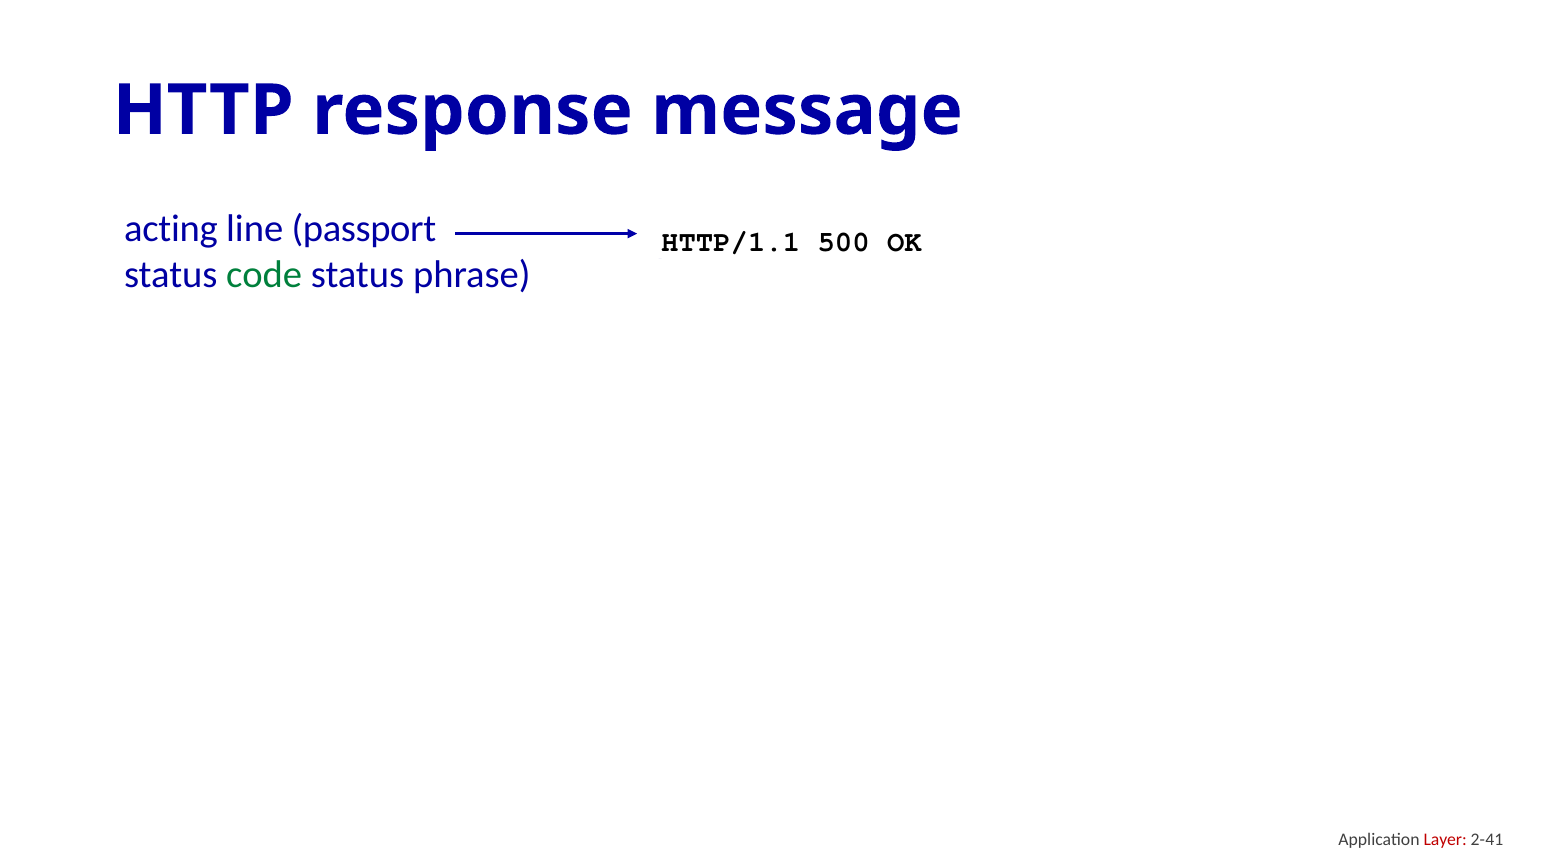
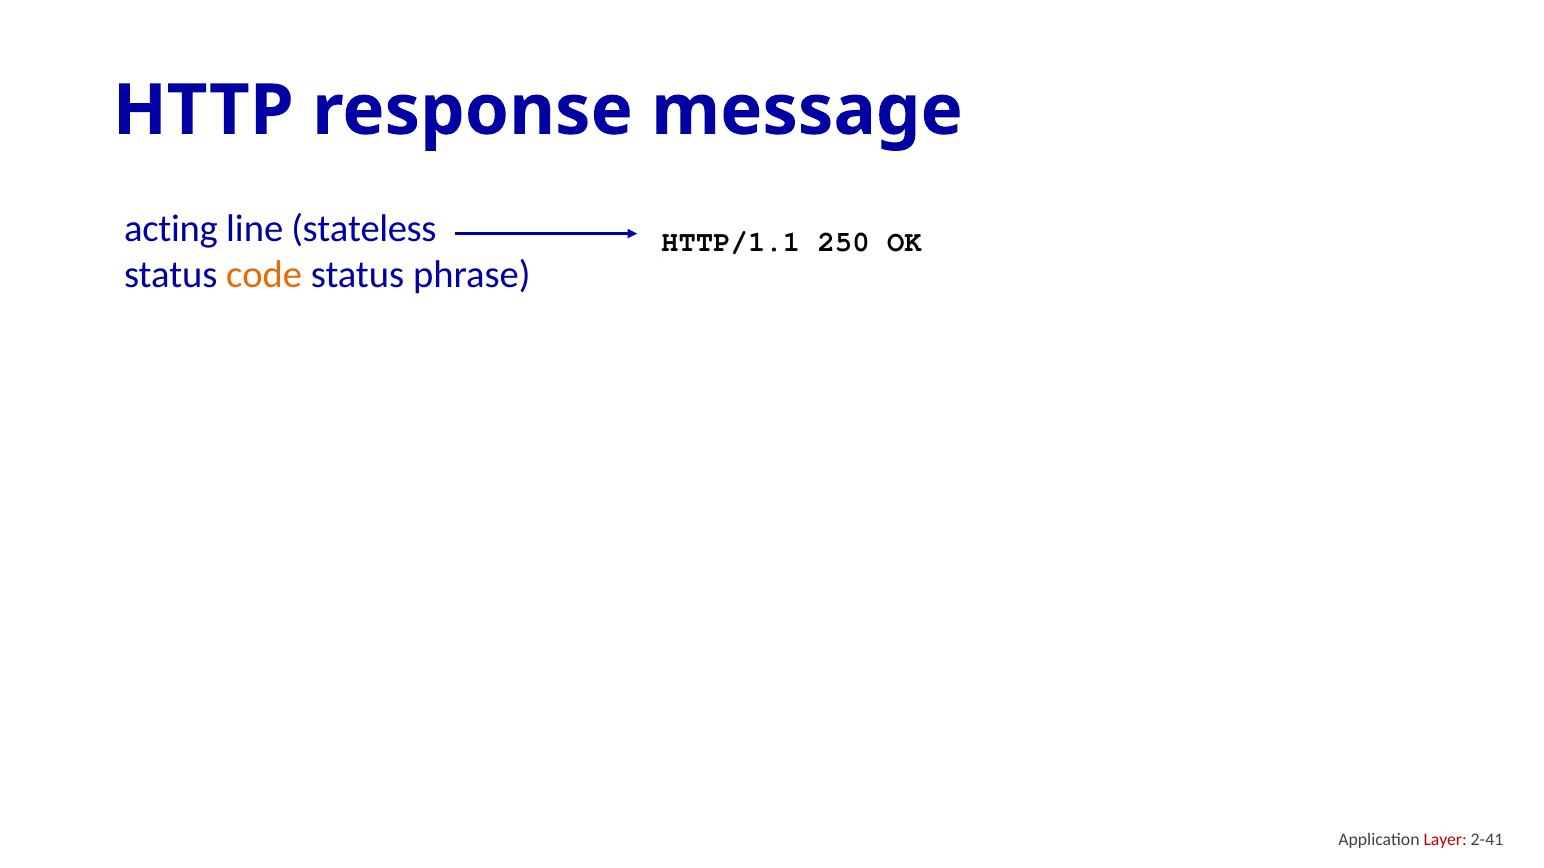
passport: passport -> stateless (364, 229)
500: 500 -> 250 (844, 242)
code colour: green -> orange (264, 275)
